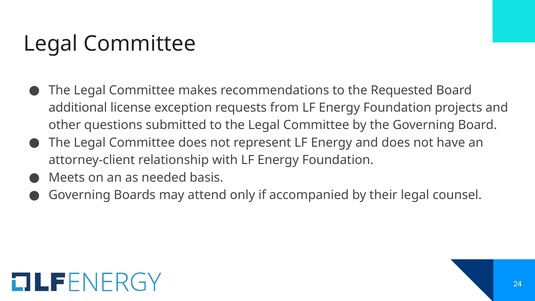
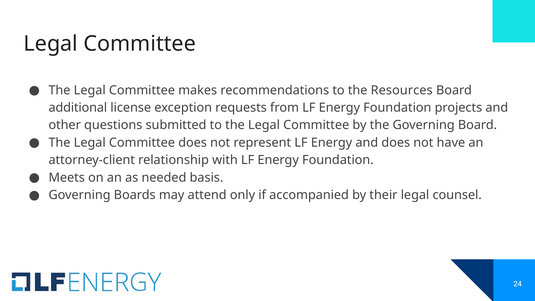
Requested: Requested -> Resources (402, 90)
